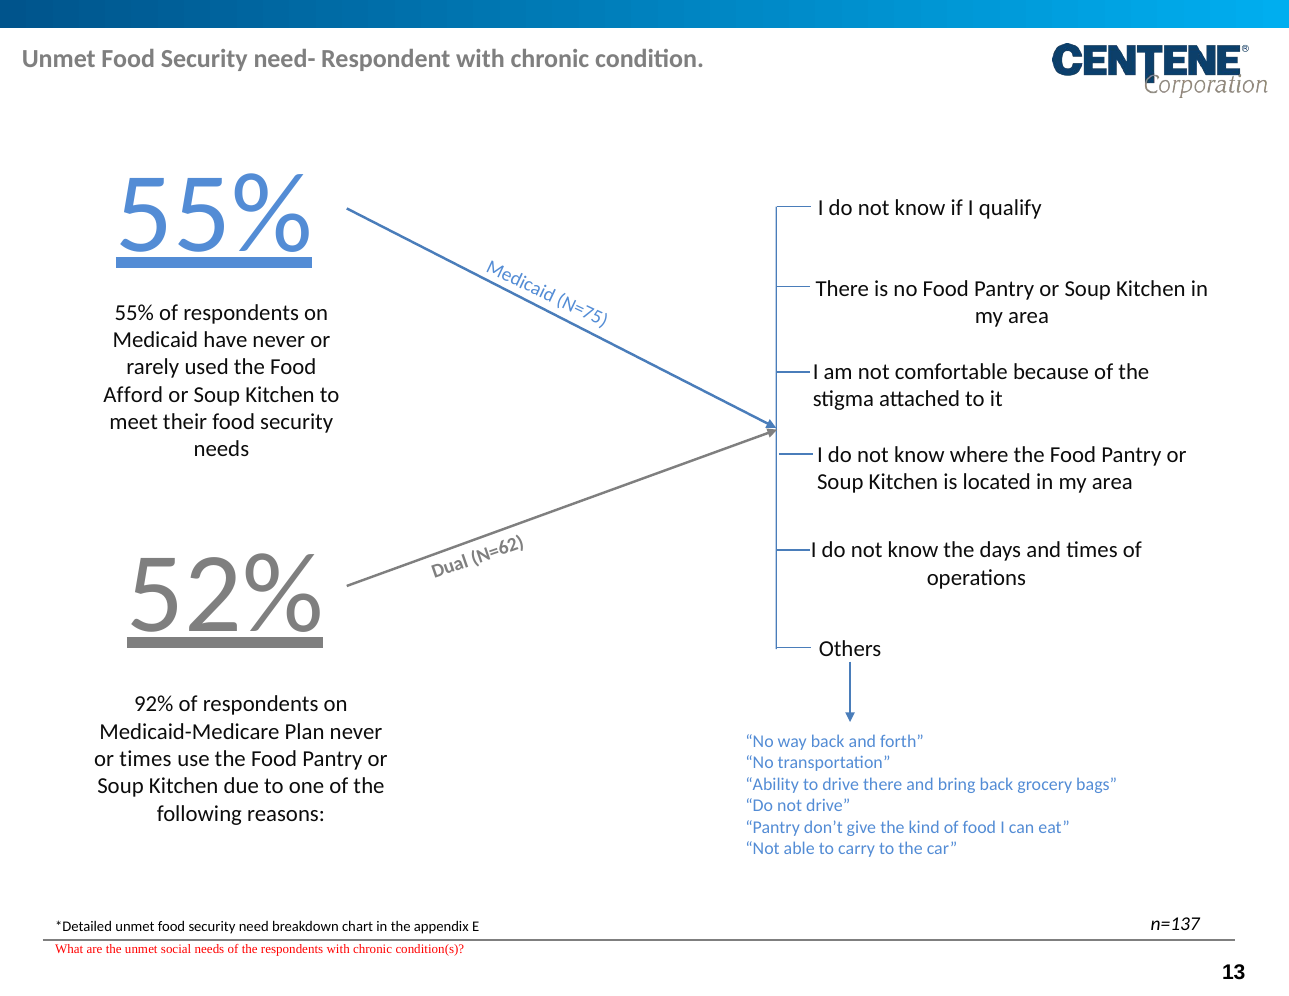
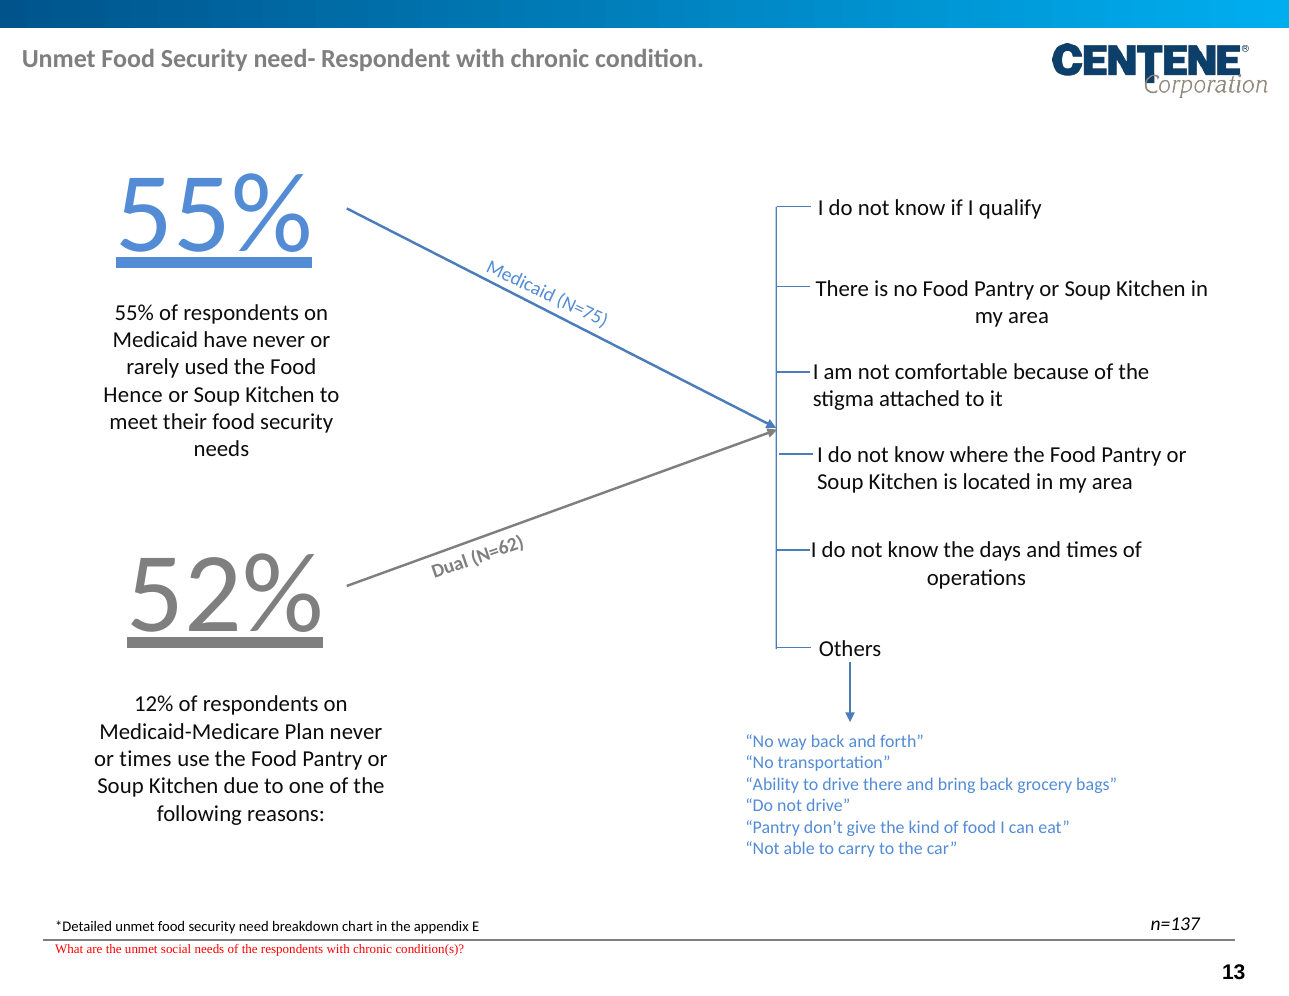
Afford: Afford -> Hence (133, 395)
92%: 92% -> 12% (154, 704)
